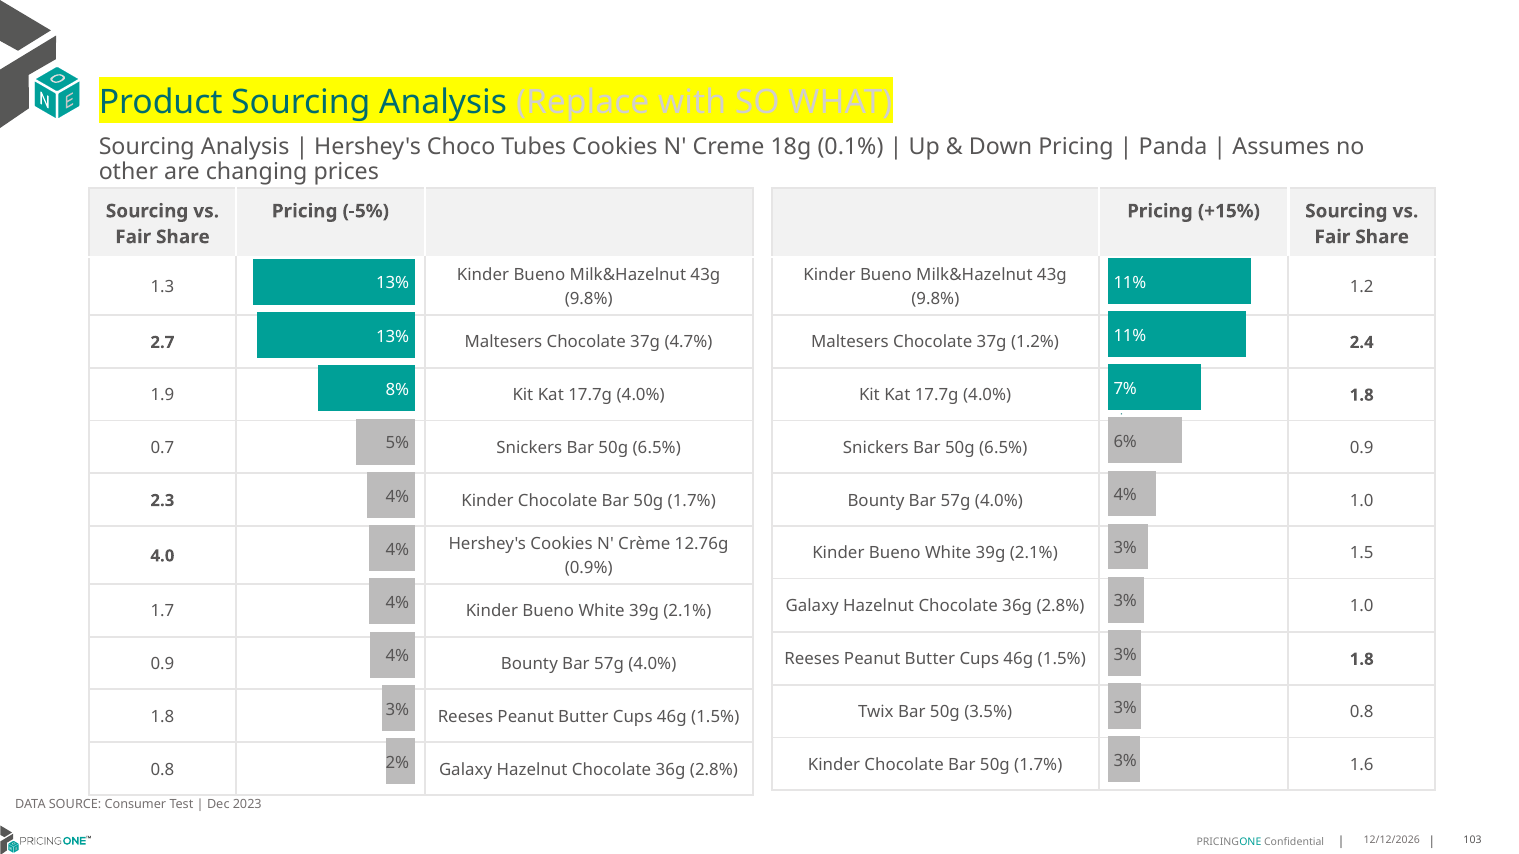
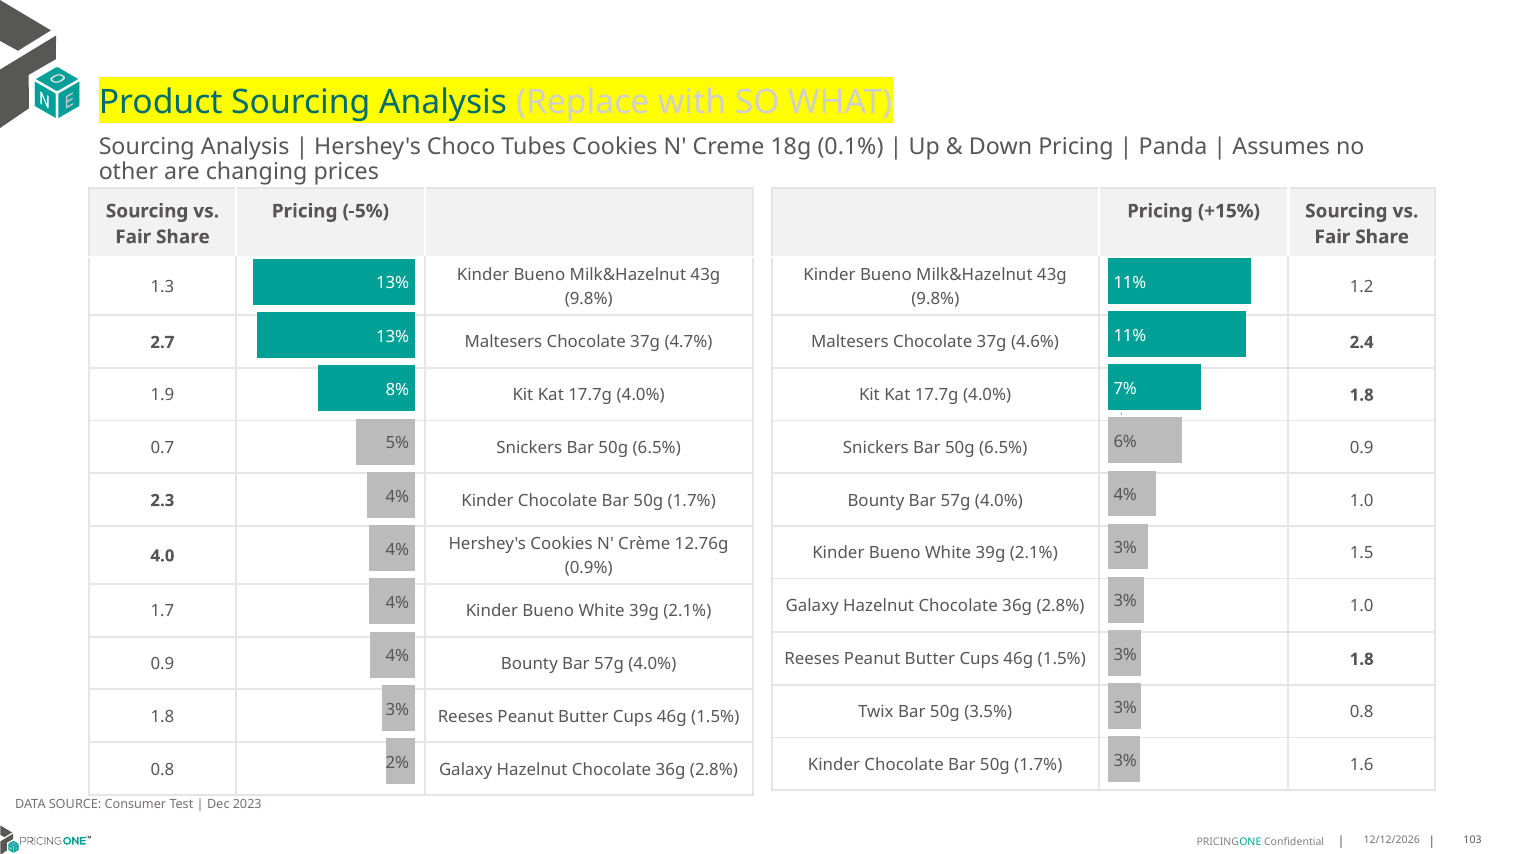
1.2%: 1.2% -> 4.6% (1035, 343)
